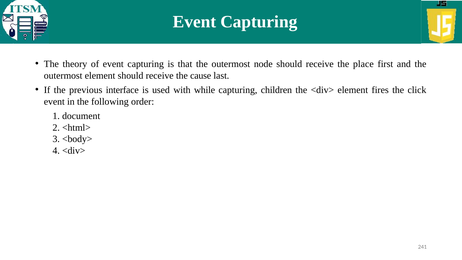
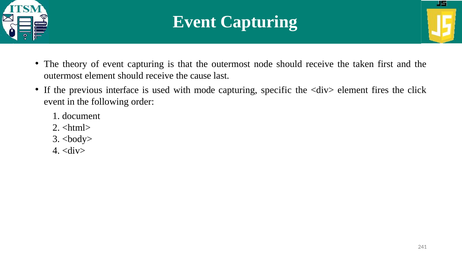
place: place -> taken (363, 64)
while: while -> mode (205, 90)
children: children -> specific (276, 90)
